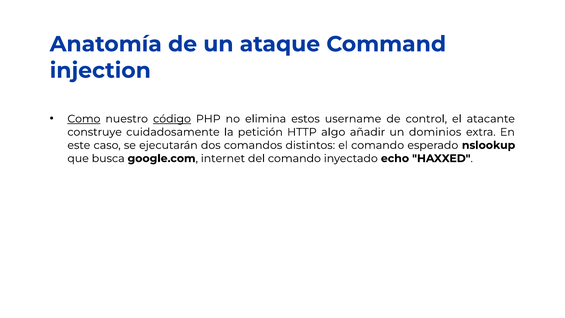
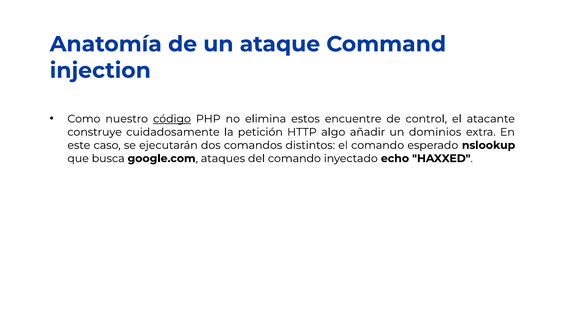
Como underline: present -> none (84, 119)
username: username -> encuentre (353, 119)
internet: internet -> ataques (223, 158)
